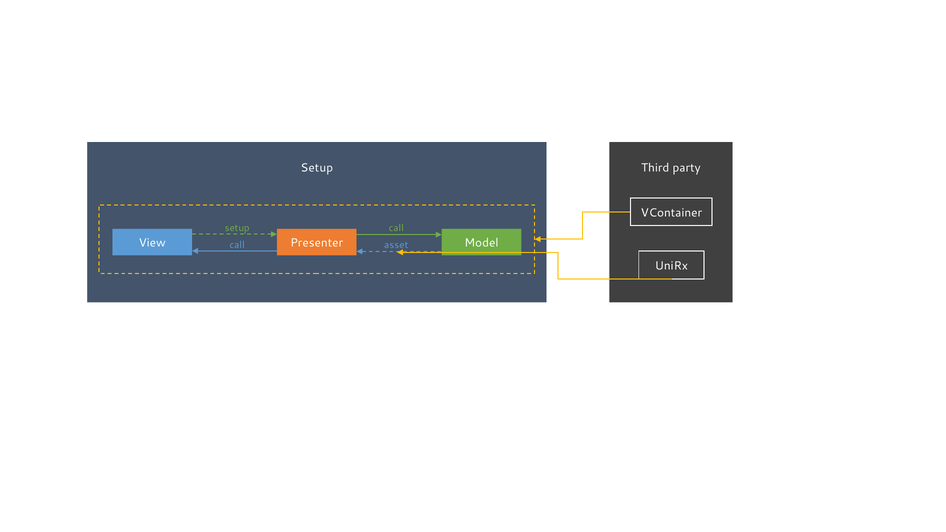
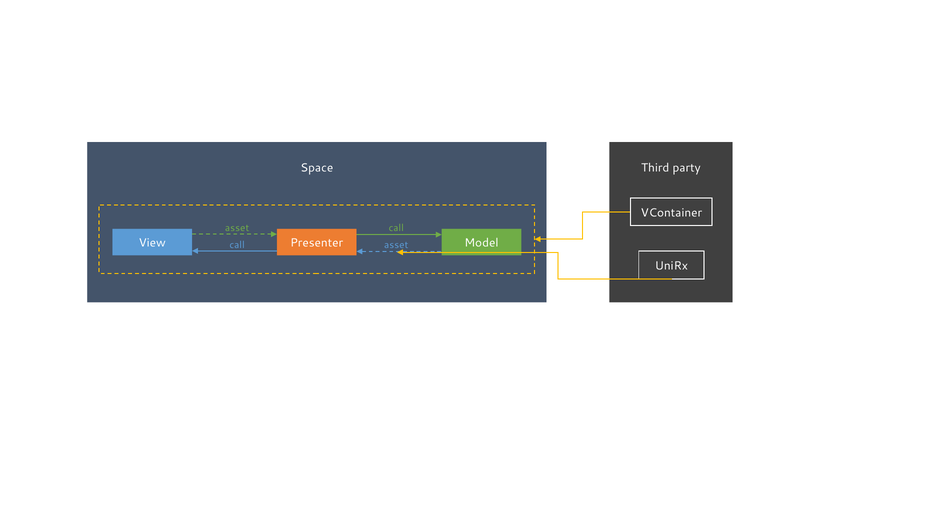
Setup: Setup -> Space (317, 168)
setup: setup -> asset (237, 228)
